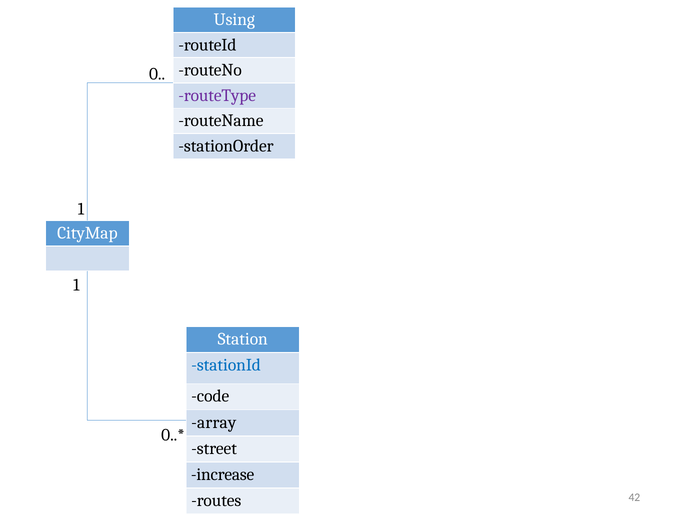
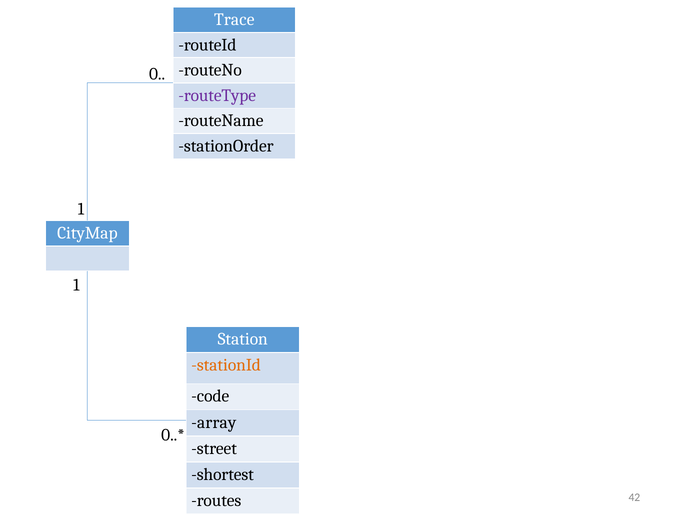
Using: Using -> Trace (234, 20)
stationId colour: blue -> orange (226, 365)
increase: increase -> shortest (223, 475)
